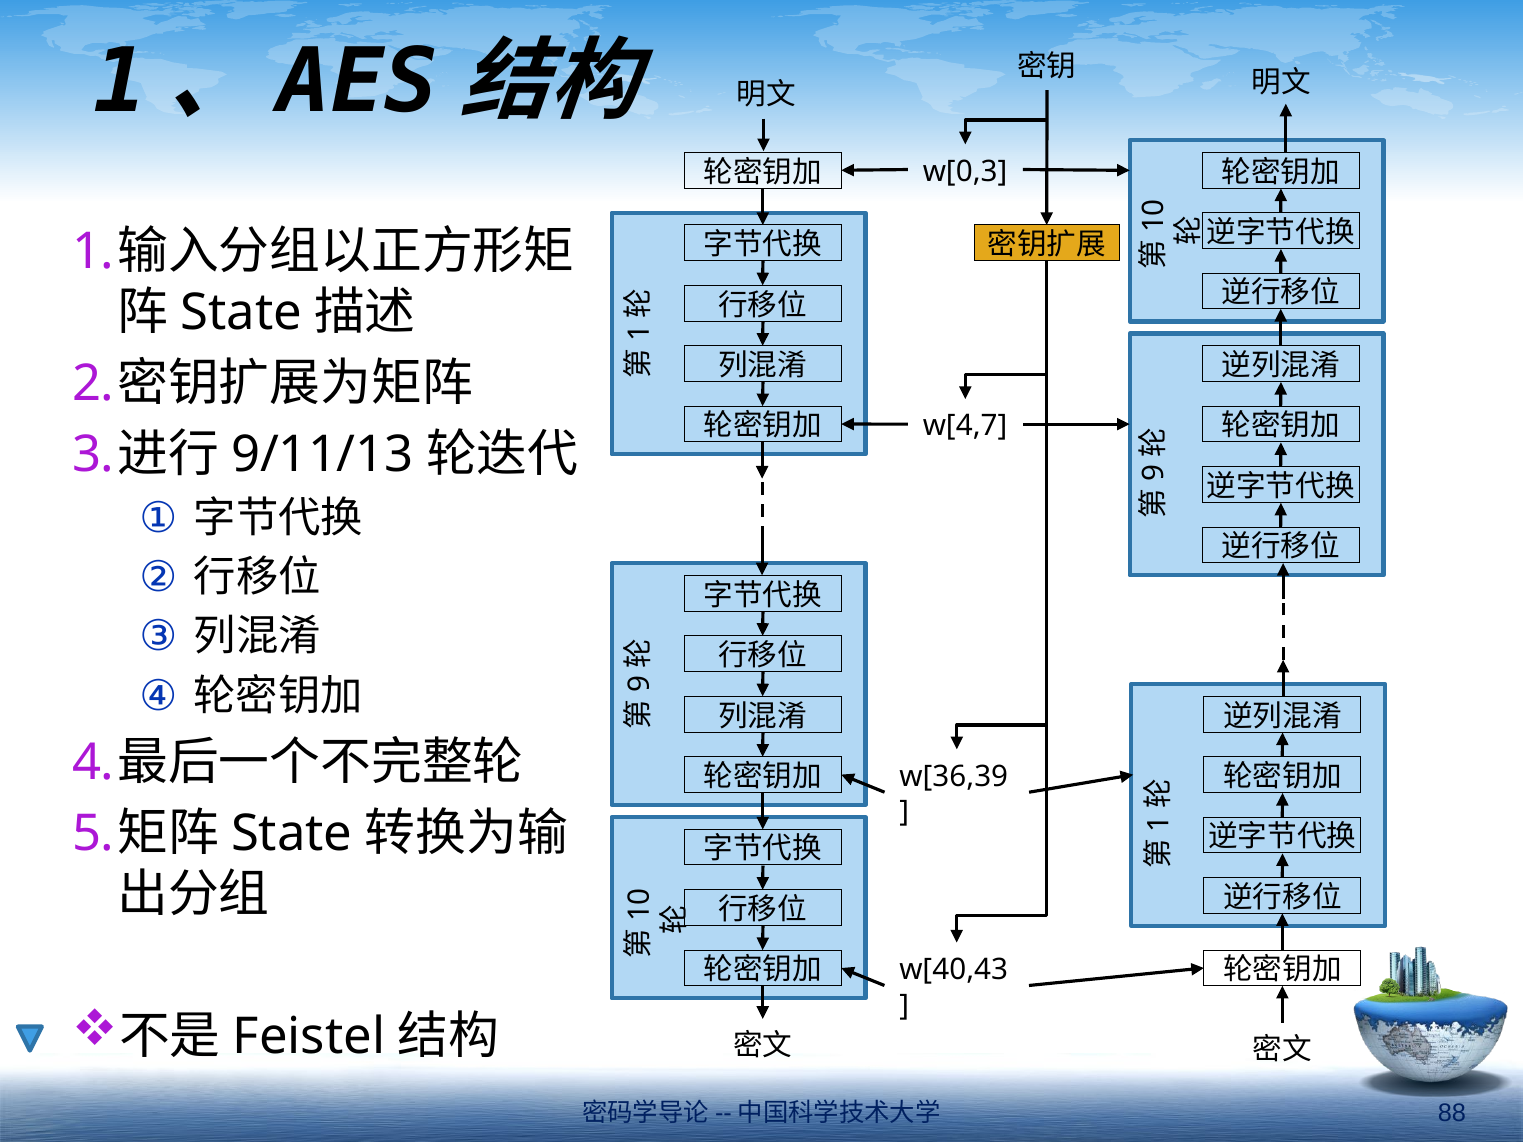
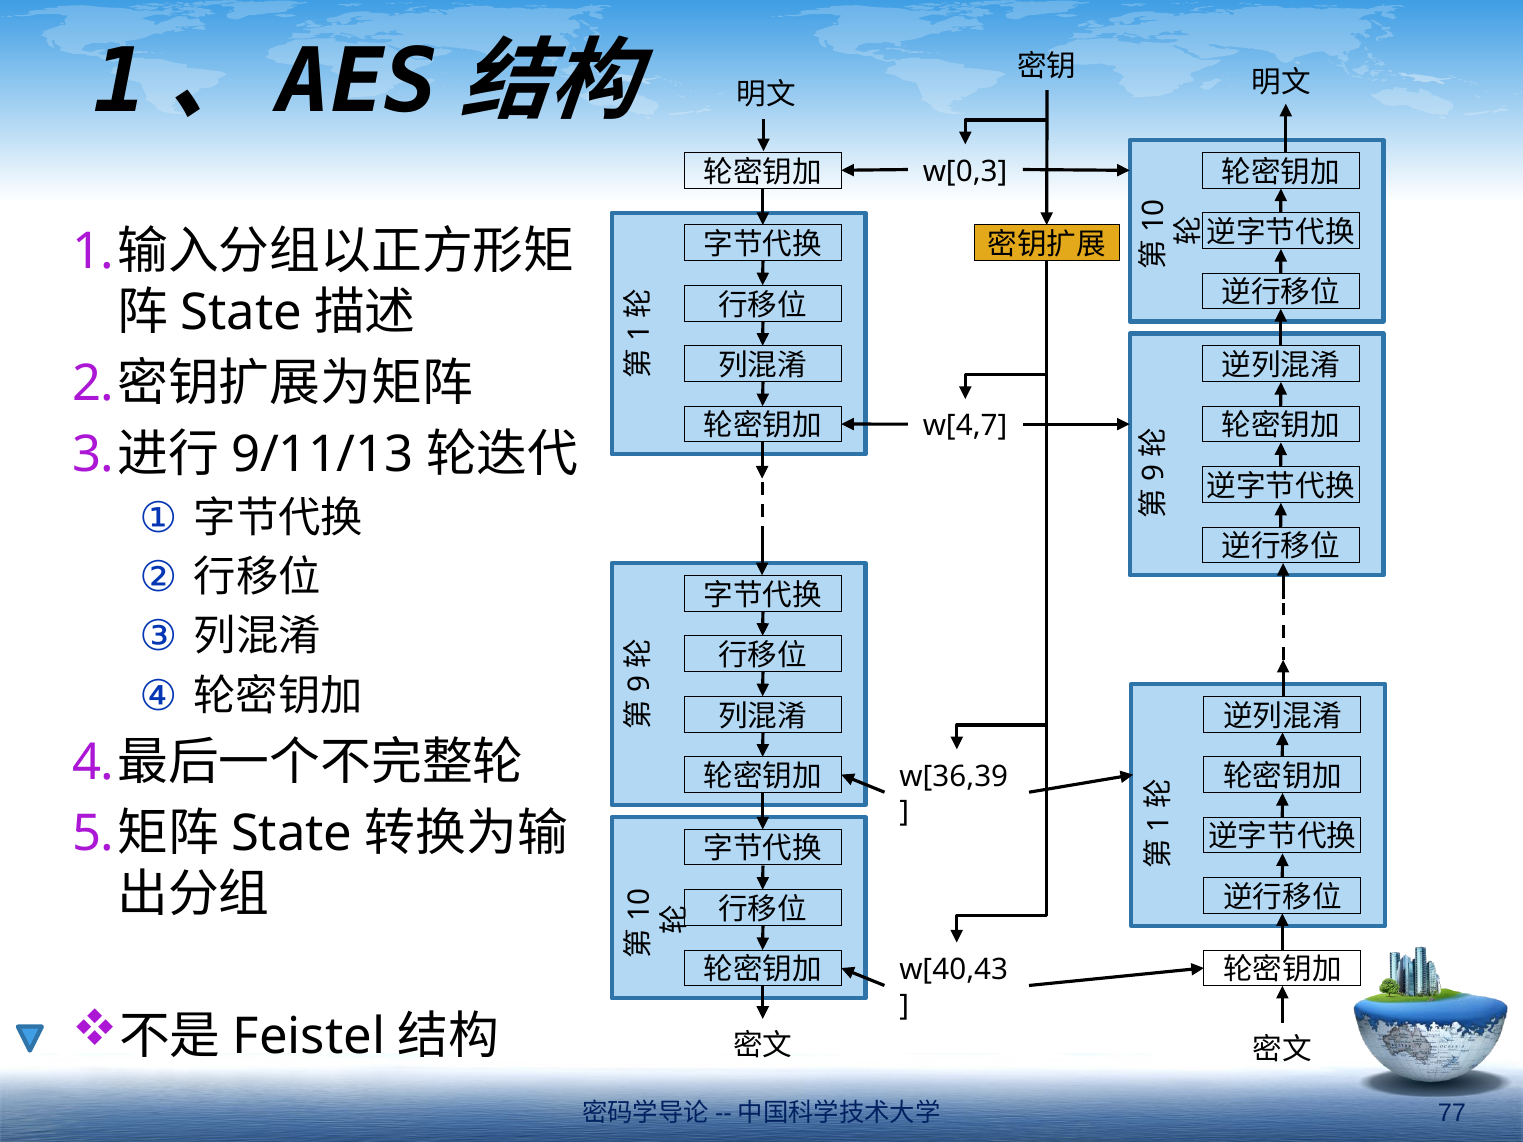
88: 88 -> 77 (1452, 1113)
